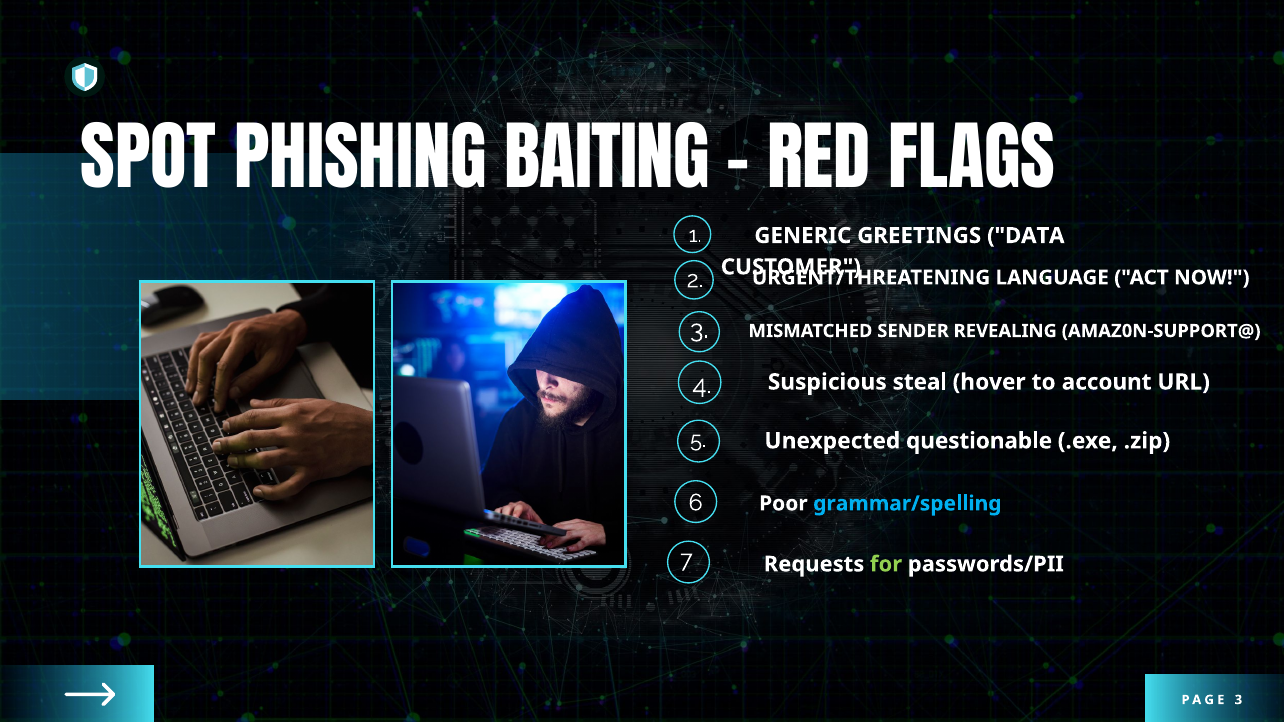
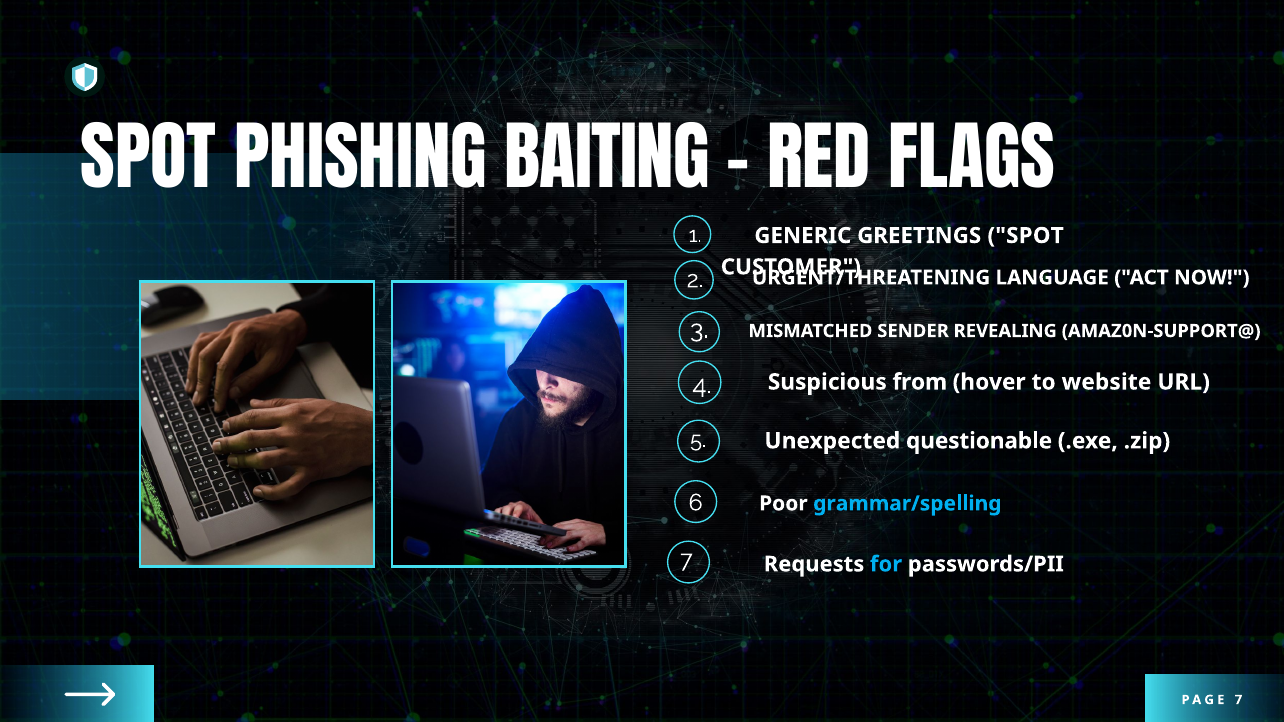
GREETINGS DATA: DATA -> SPOT (1026, 236)
steal: steal -> from (920, 382)
account: account -> website (1106, 382)
for colour: light green -> light blue (886, 564)
3: 3 -> 7 (1238, 700)
